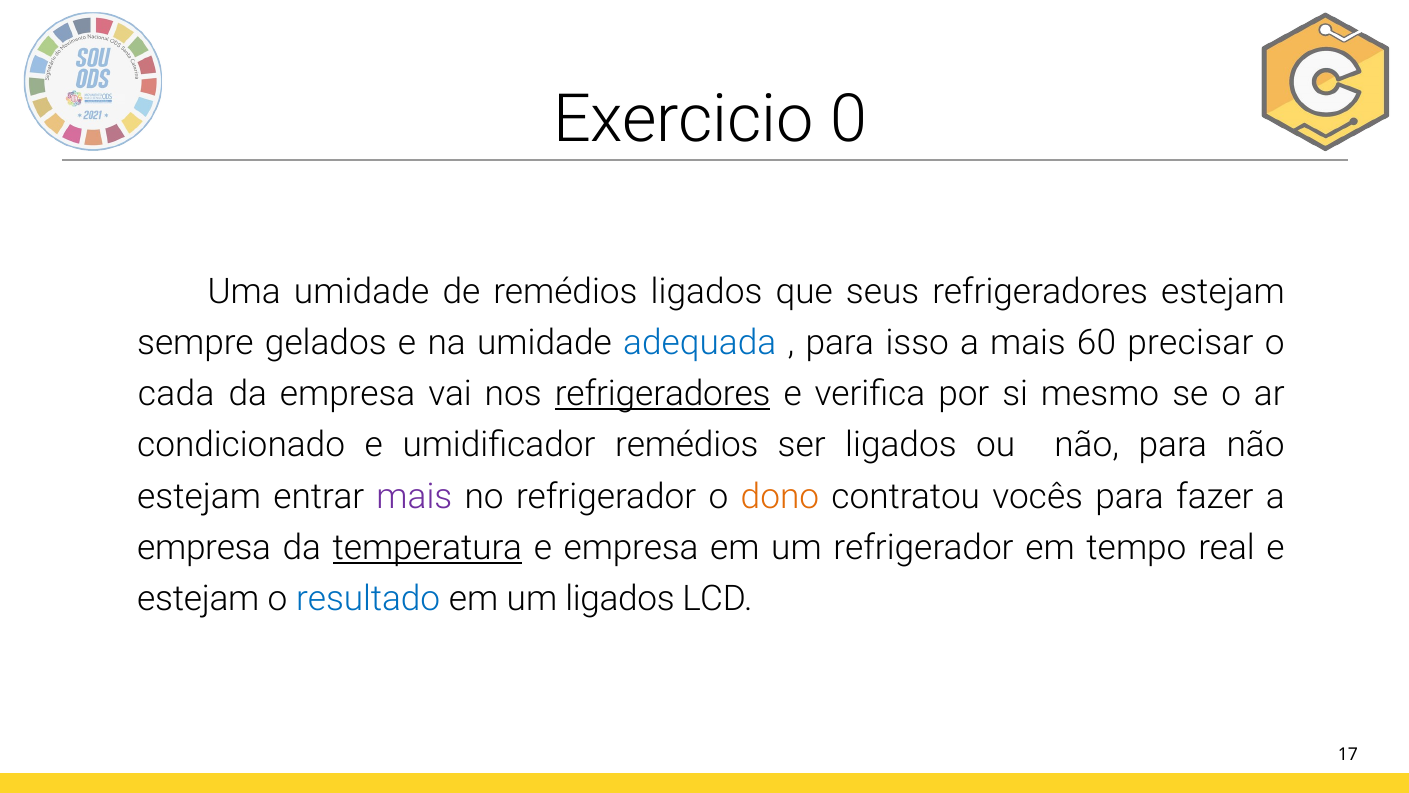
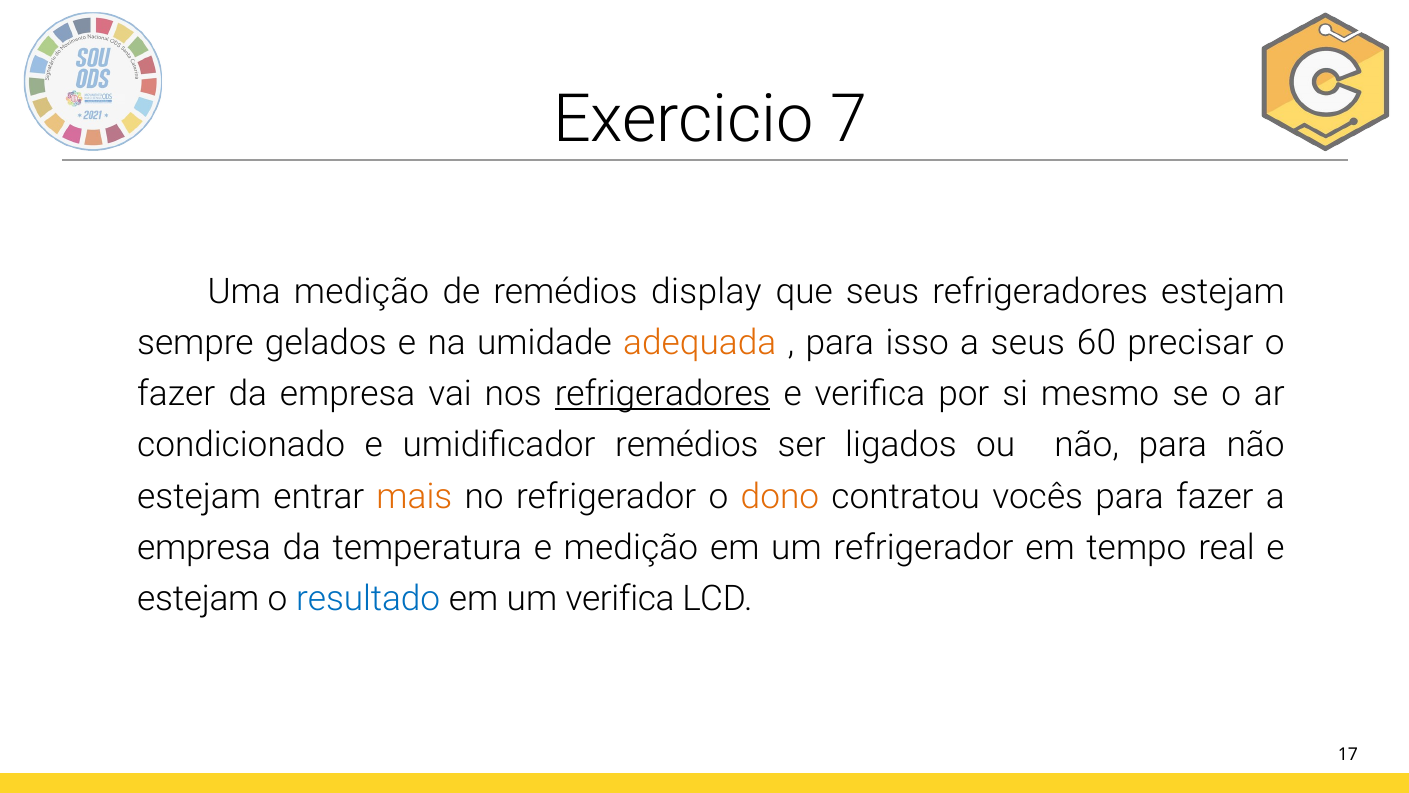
0: 0 -> 7 (849, 120)
Uma umidade: umidade -> medição (362, 292)
remédios ligados: ligados -> display (706, 292)
adequada colour: blue -> orange (700, 343)
a mais: mais -> seus (1028, 343)
cada: cada -> fazer (176, 394)
mais colour: purple -> orange (414, 496)
temperatura underline: present -> none (427, 547)
e empresa: empresa -> medição (631, 547)
um ligados: ligados -> verifica (620, 599)
